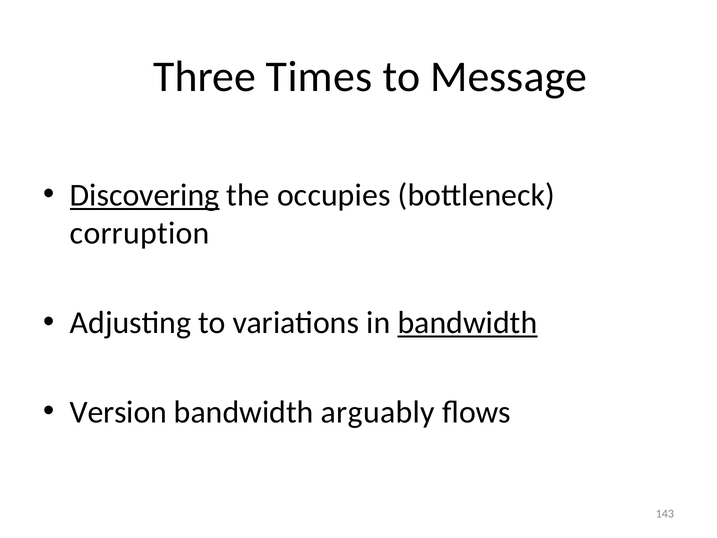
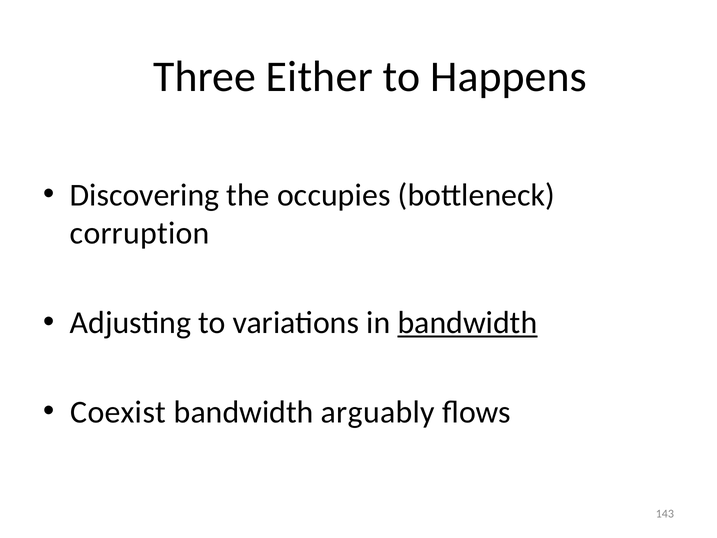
Times: Times -> Either (319, 77)
Message: Message -> Happens (508, 77)
Discovering underline: present -> none (145, 195)
Version: Version -> Coexist (118, 412)
